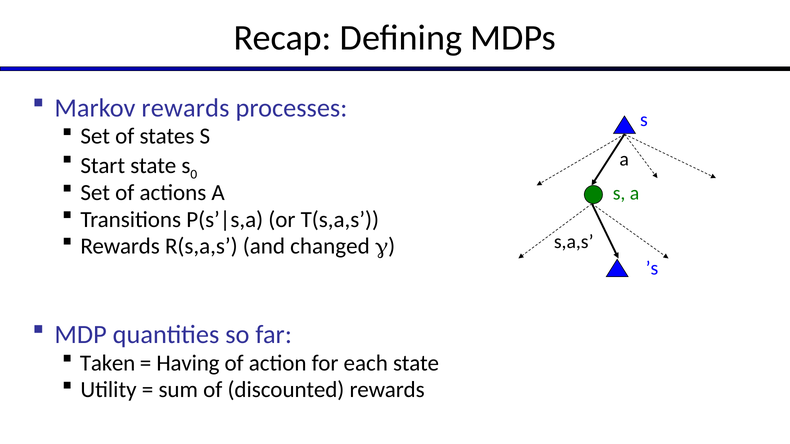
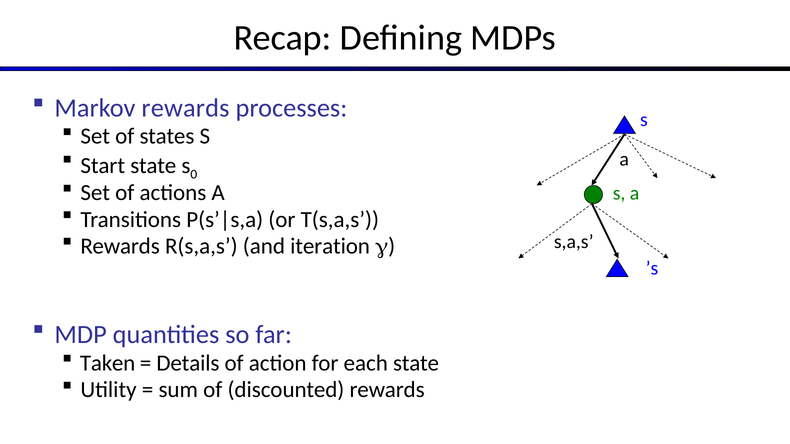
changed: changed -> iteration (330, 247)
Having: Having -> Details (188, 363)
